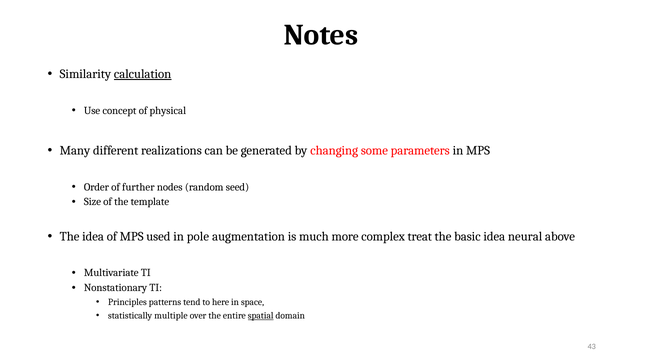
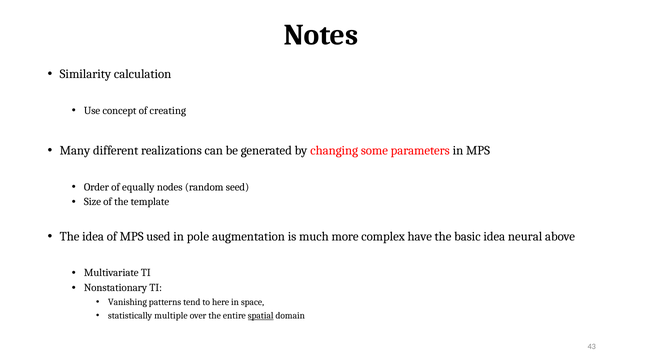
calculation underline: present -> none (143, 74)
physical: physical -> creating (168, 110)
further: further -> equally (138, 187)
treat: treat -> have (420, 236)
Principles: Principles -> Vanishing (127, 302)
